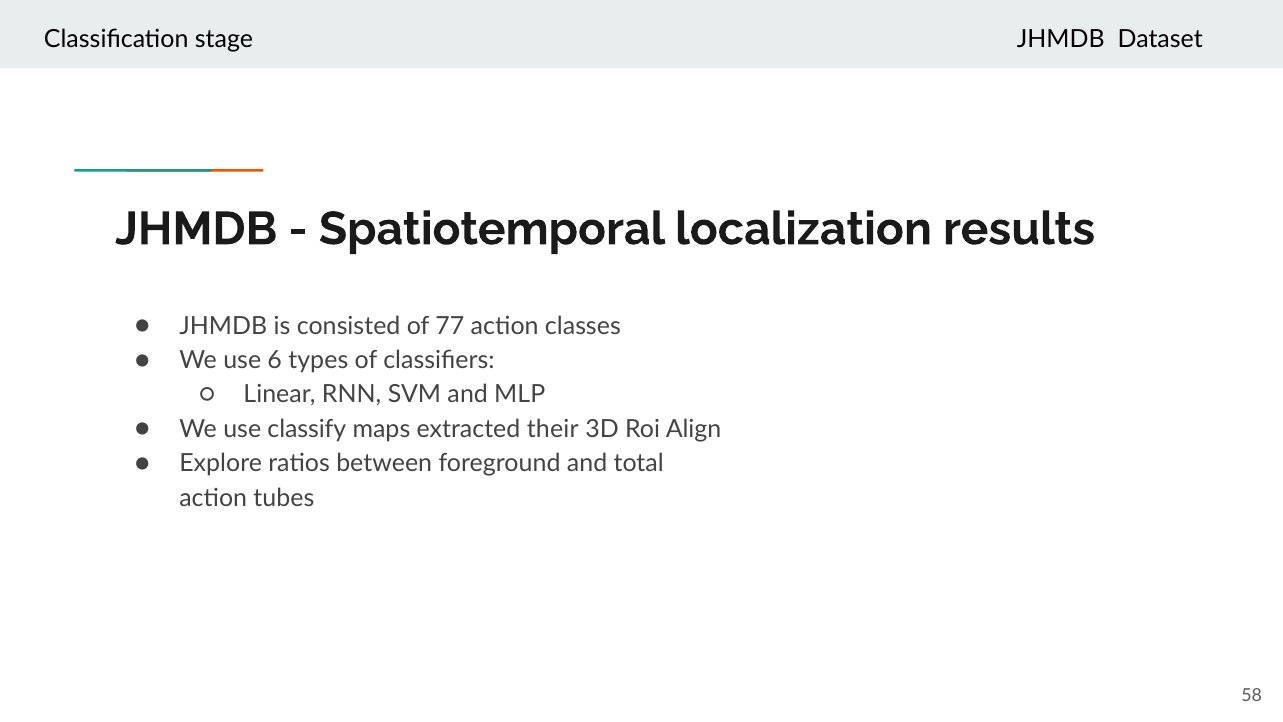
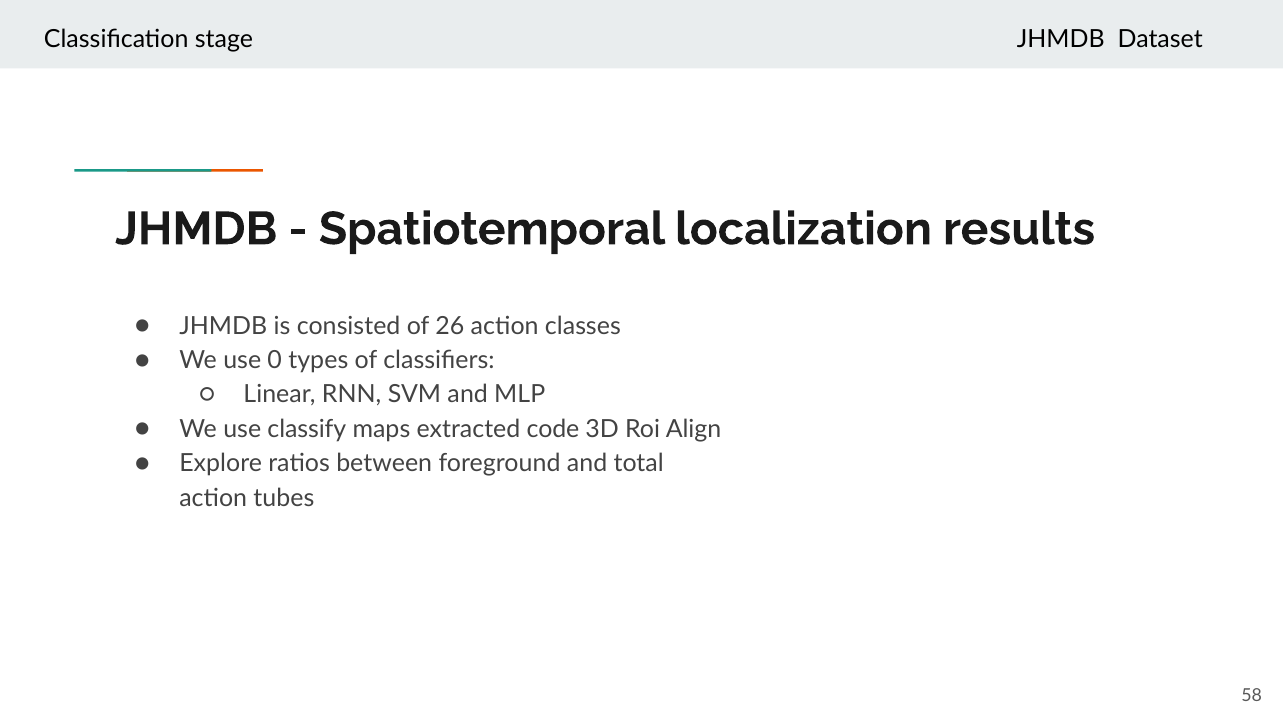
77: 77 -> 26 (450, 326)
6: 6 -> 0 (275, 360)
their: their -> code (553, 429)
